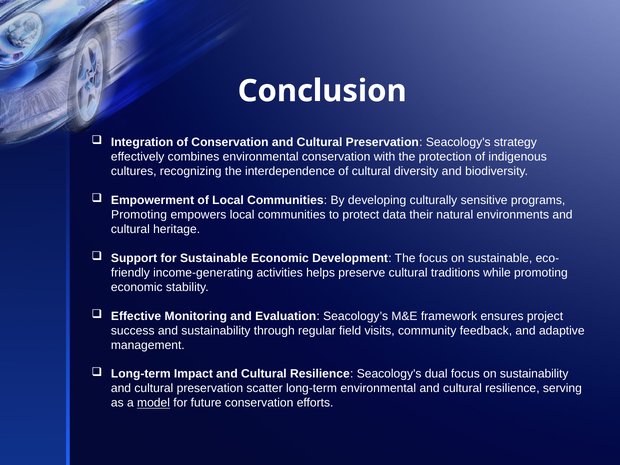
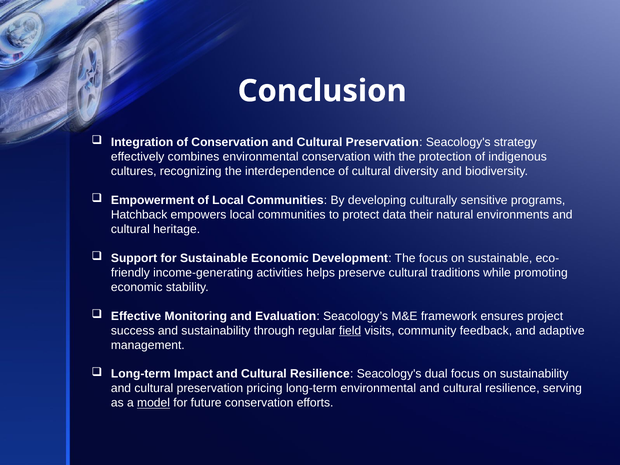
Promoting: Promoting -> Hatchback (139, 215)
field underline: none -> present (350, 331)
scatter: scatter -> pricing (264, 388)
